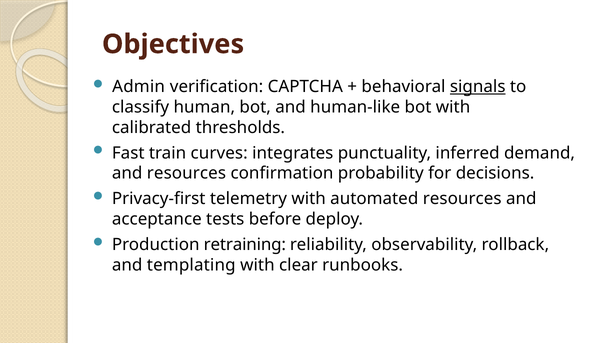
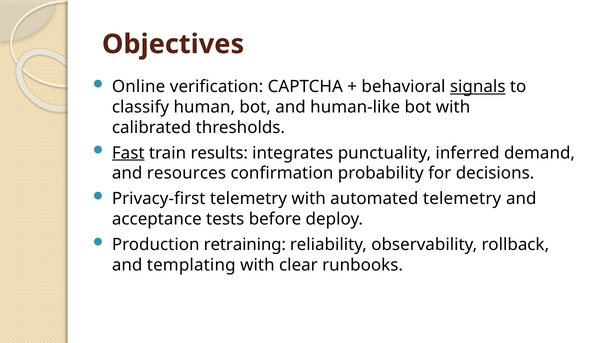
Admin: Admin -> Online (139, 87)
Fast underline: none -> present (128, 153)
curves: curves -> results (219, 153)
automated resources: resources -> telemetry (462, 199)
